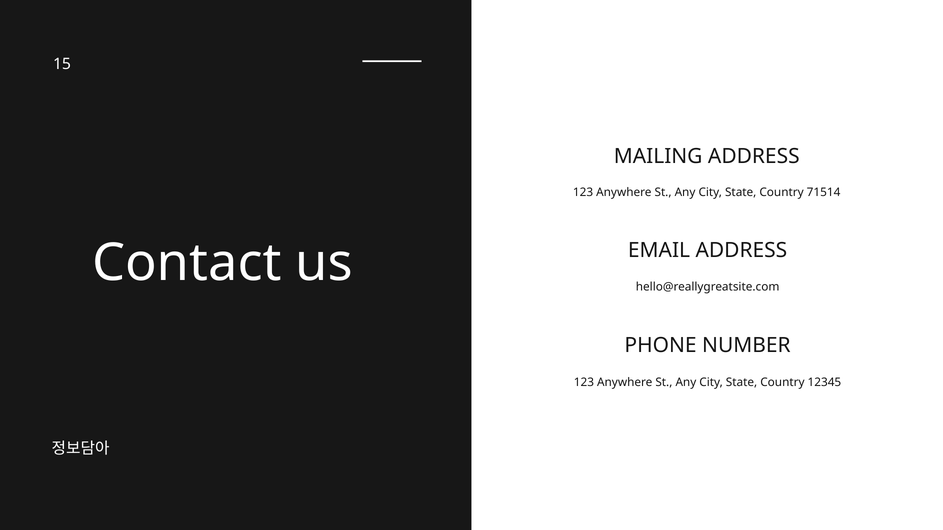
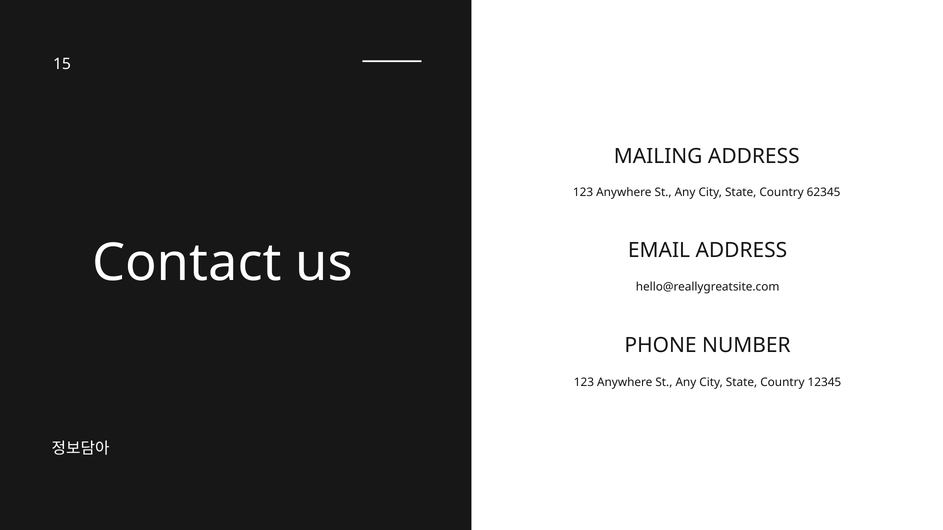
71514: 71514 -> 62345 (824, 193)
